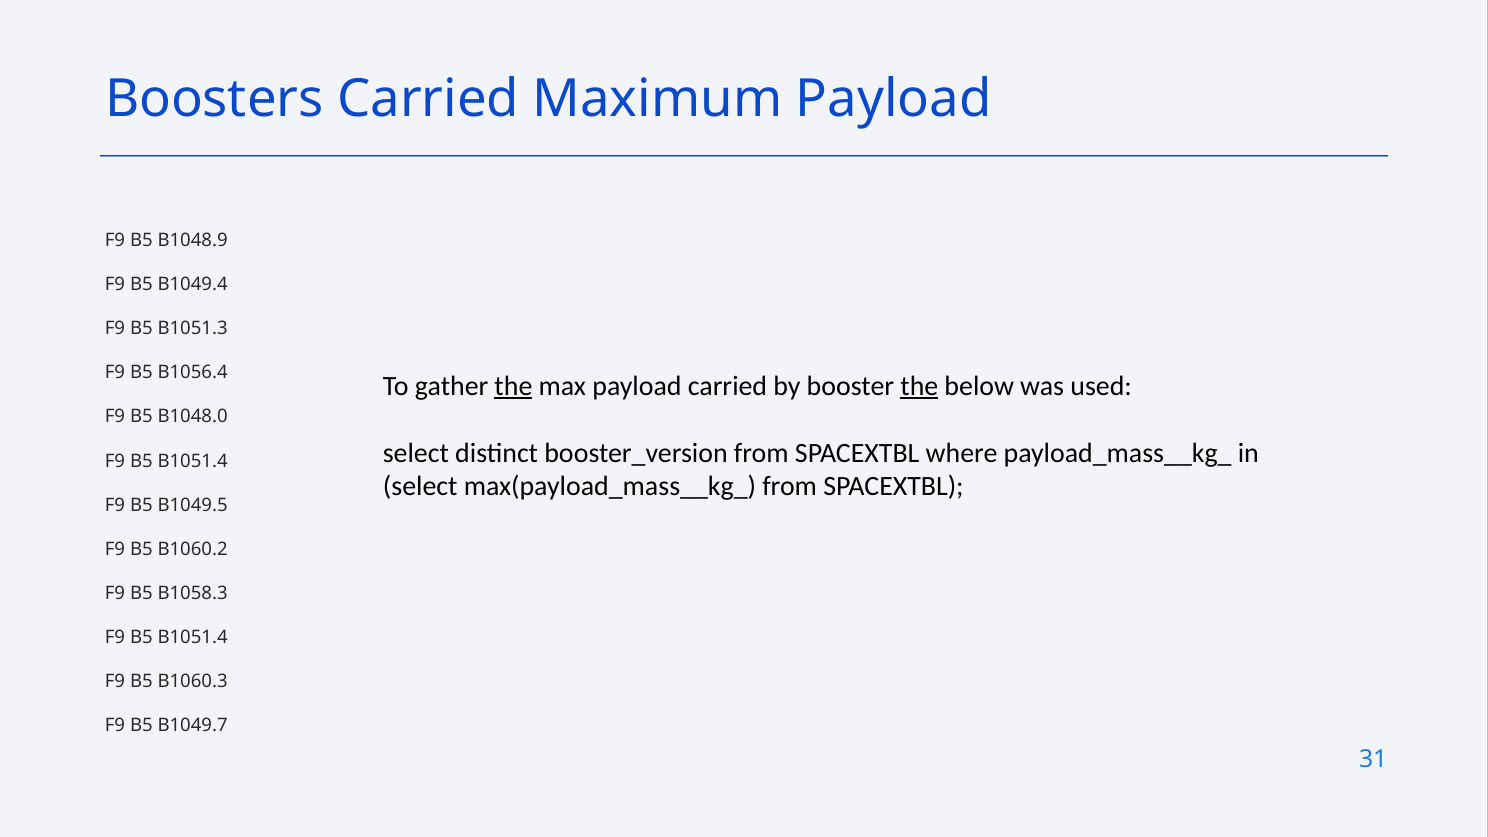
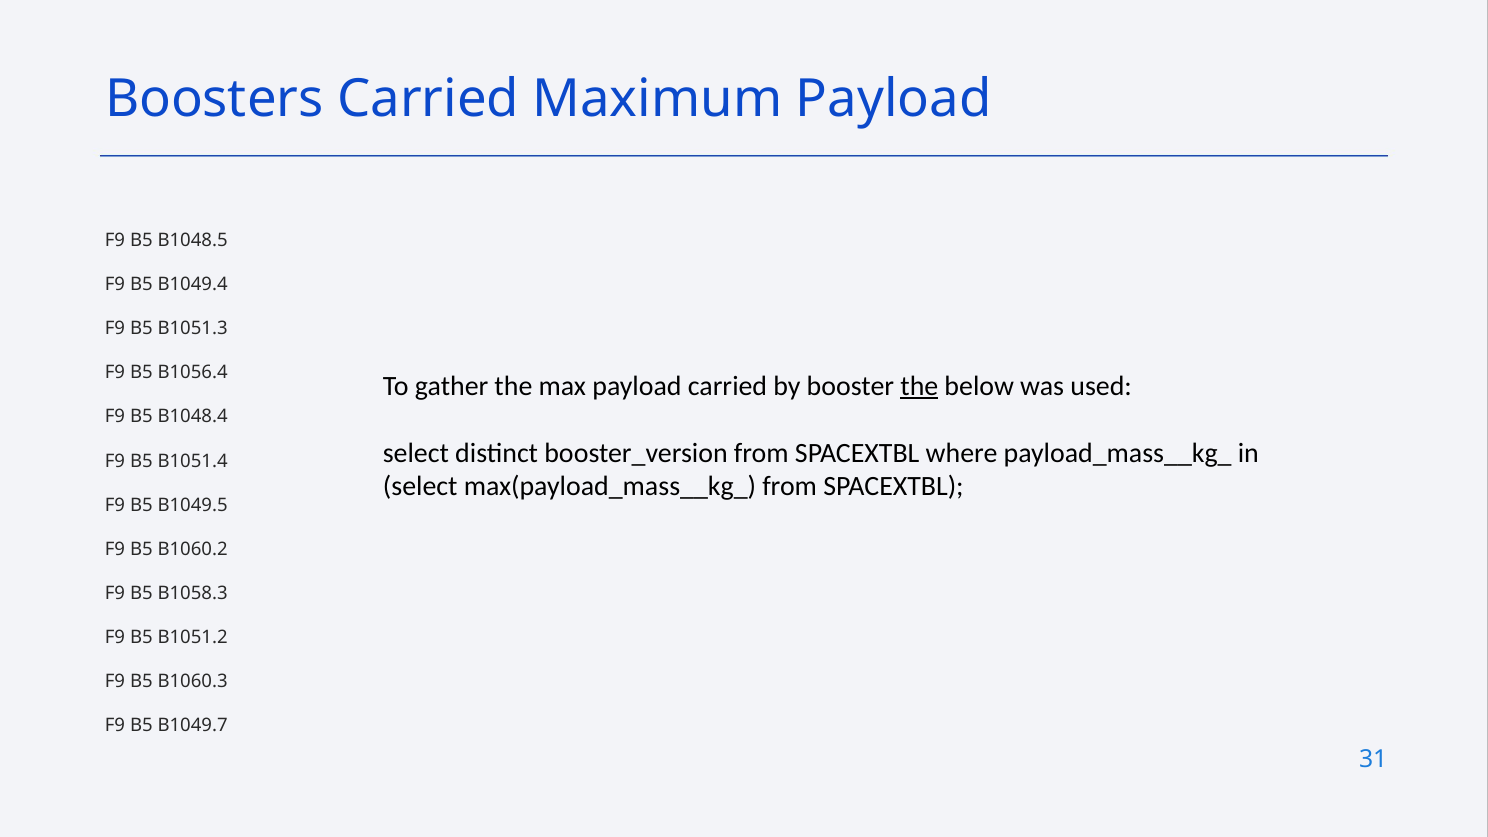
B1048.9: B1048.9 -> B1048.5 (193, 241)
the underline: present -> none (513, 386)
B1048.0: B1048.0 -> B1048.4 (193, 417)
B1051.4: B1051.4 -> B1051.2 (193, 637)
